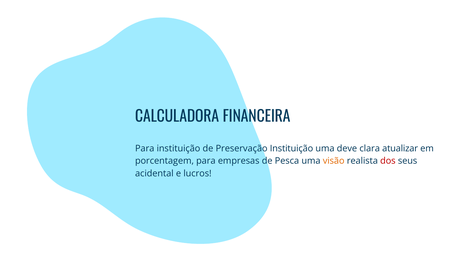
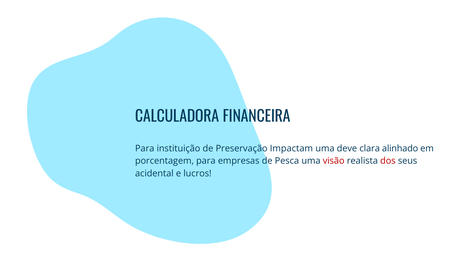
Preservação Instituição: Instituição -> Impactam (291, 148)
atualizar: atualizar -> alinhado (400, 148)
visão colour: orange -> red (334, 161)
